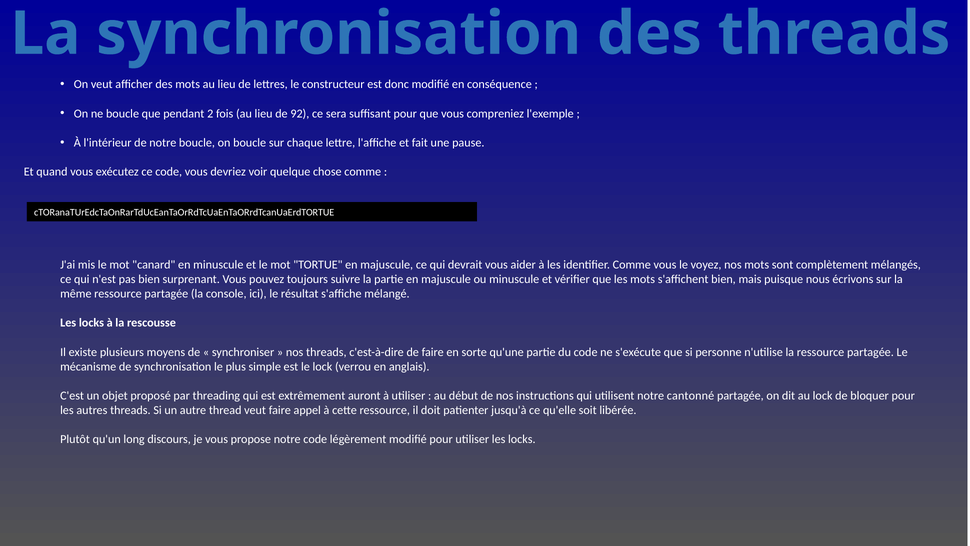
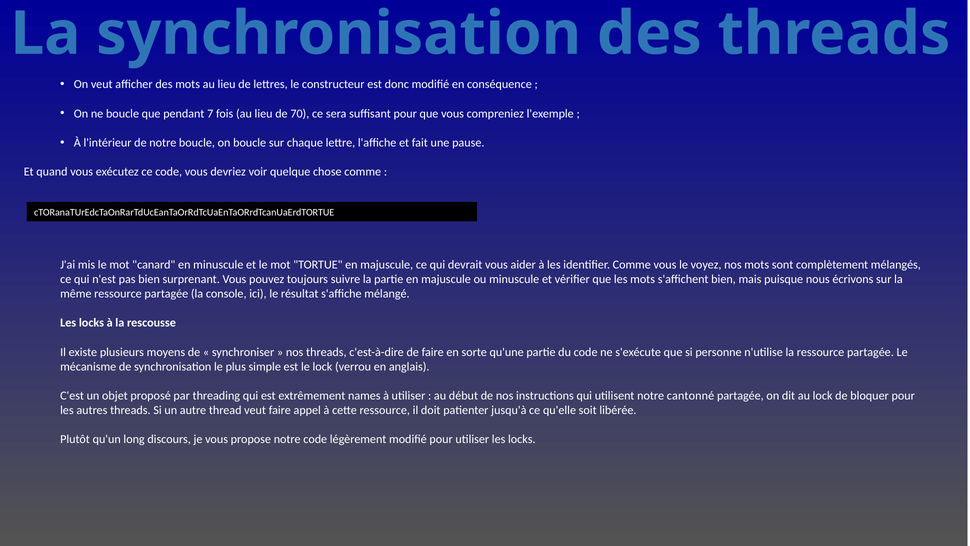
2: 2 -> 7 (210, 114)
92: 92 -> 70 (300, 114)
auront: auront -> names (364, 395)
